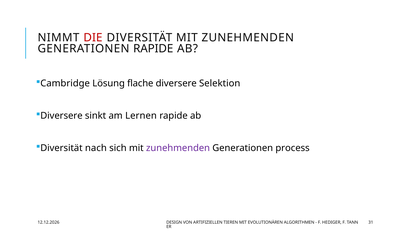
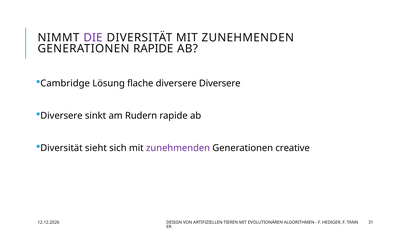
DIE colour: red -> purple (93, 38)
diversere Selektion: Selektion -> Diversere (220, 84)
Lernen: Lernen -> Rudern (141, 116)
nach: nach -> sieht (96, 148)
process: process -> creative (293, 148)
